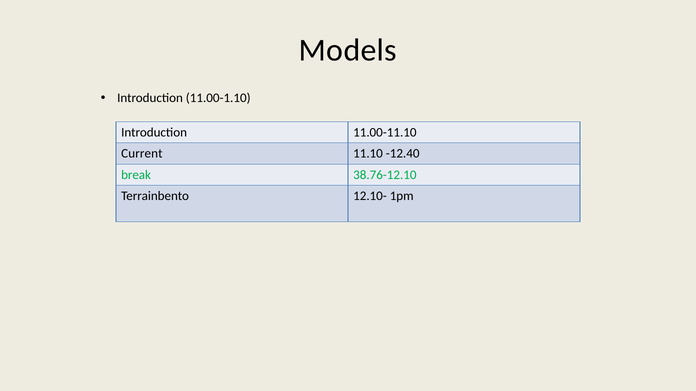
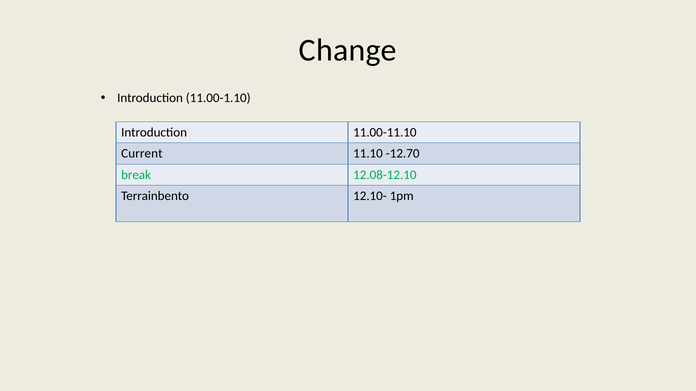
Models: Models -> Change (348, 51)
-12.40: -12.40 -> -12.70 (403, 154)
38.76-12.10: 38.76-12.10 -> 12.08-12.10 (385, 175)
